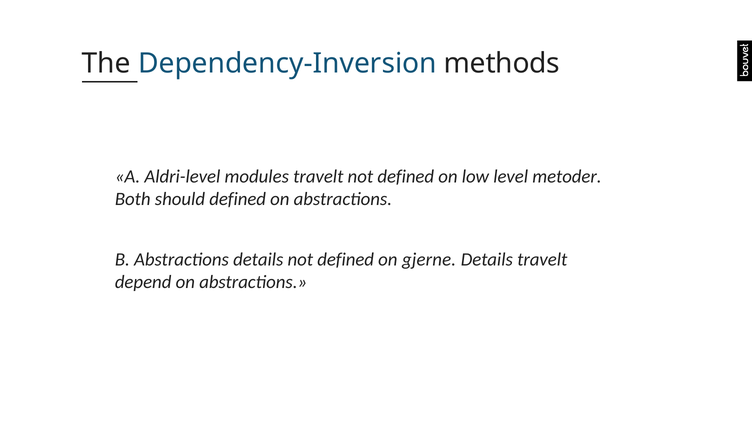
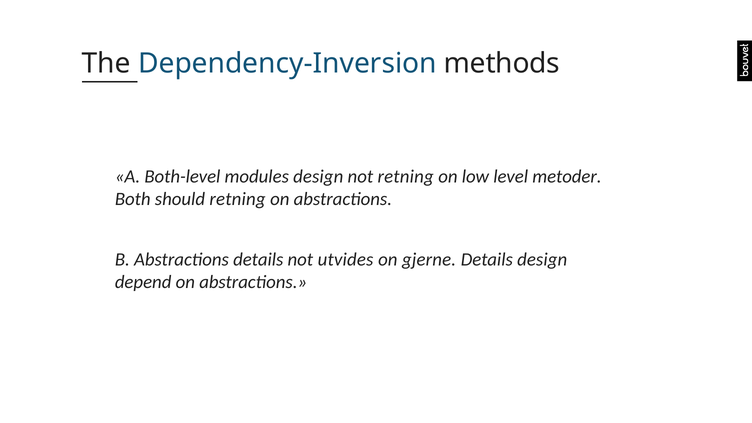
Aldri-level: Aldri-level -> Both-level (182, 176)
modules travelt: travelt -> design (318, 176)
defined: defined -> retning (406, 176)
should defined: defined -> retning (238, 199)
defined: defined -> utvides (346, 260)
Details travelt: travelt -> design (542, 260)
